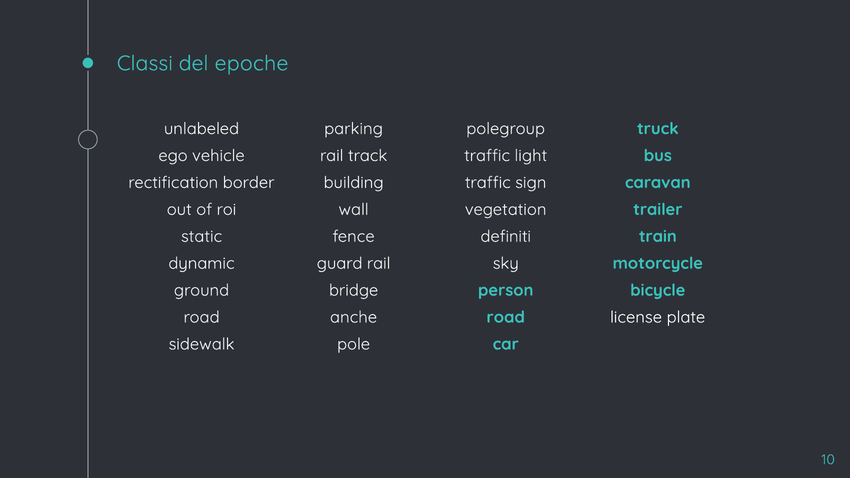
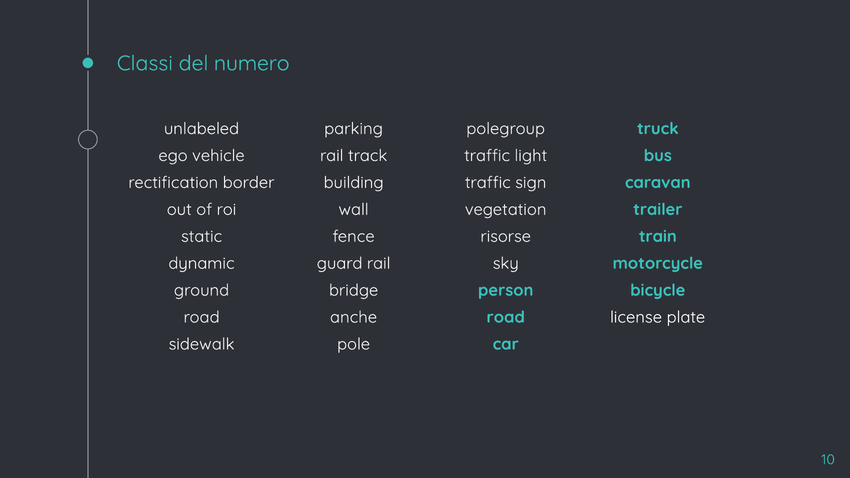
epoche: epoche -> numero (252, 63)
definiti: definiti -> risorse (506, 236)
